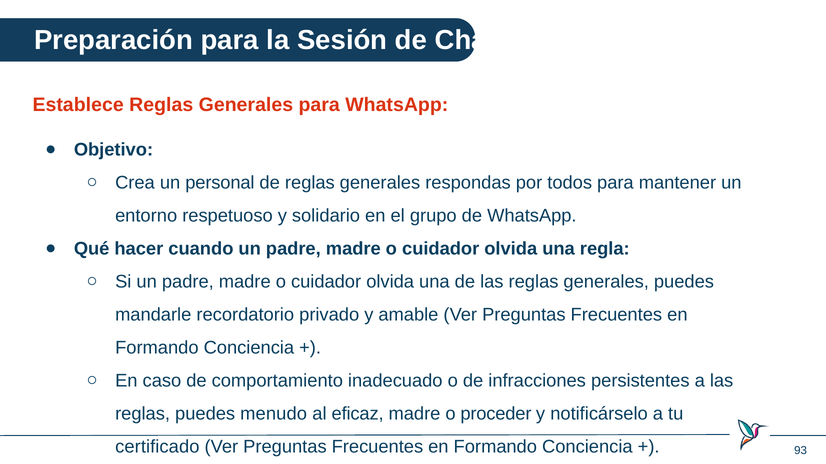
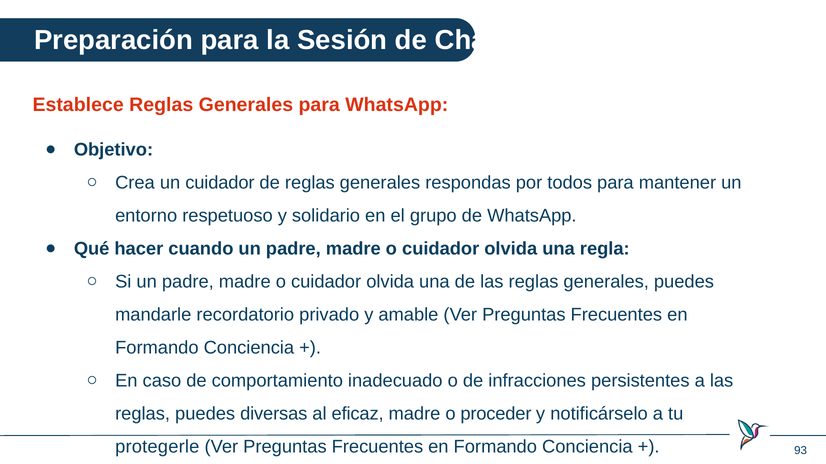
un personal: personal -> cuidador (220, 183)
menudo: menudo -> diversas (274, 414)
certificado: certificado -> protegerle (157, 447)
